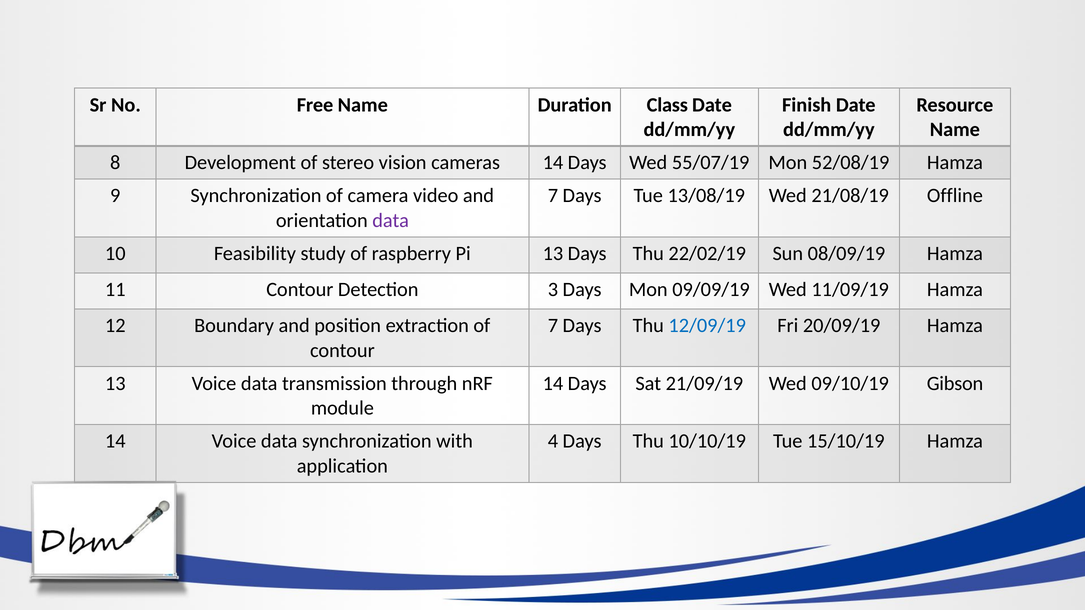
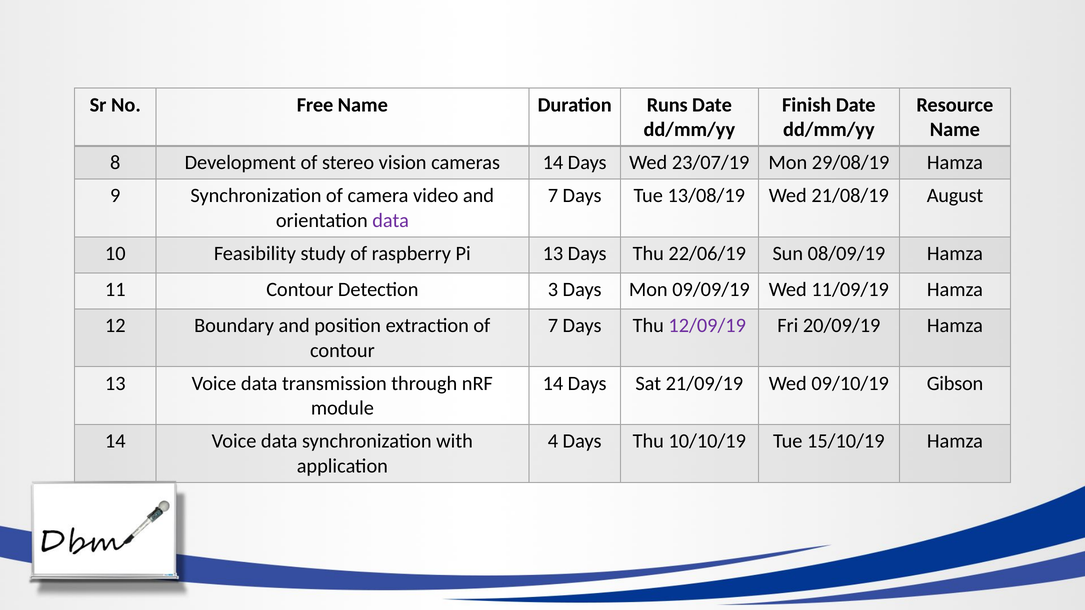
Class: Class -> Runs (667, 105)
55/07/19: 55/07/19 -> 23/07/19 (711, 163)
52/08/19: 52/08/19 -> 29/08/19 (851, 163)
Offline: Offline -> August (955, 196)
22/02/19: 22/02/19 -> 22/06/19 (707, 254)
12/09/19 colour: blue -> purple (707, 326)
